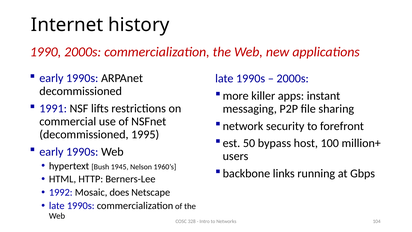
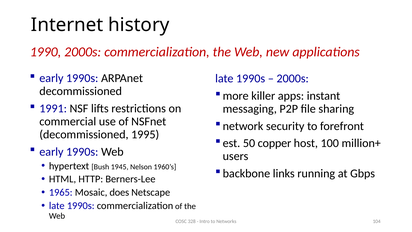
bypass: bypass -> copper (274, 143)
1992: 1992 -> 1965 (61, 192)
